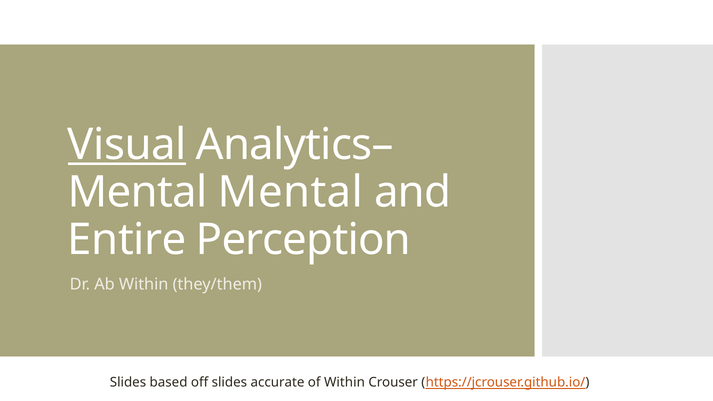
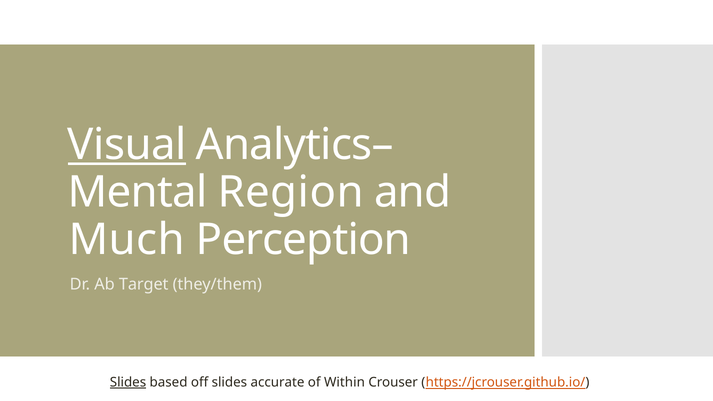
Mental Mental: Mental -> Region (291, 192)
Entire: Entire -> Much (127, 240)
Ab Within: Within -> Target (144, 285)
Slides underline: none -> present (128, 382)
